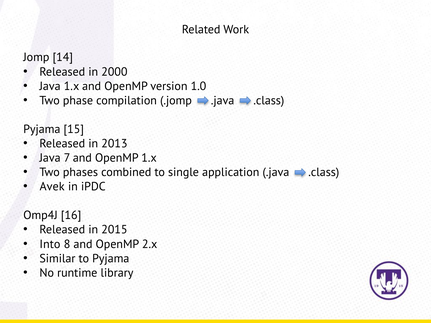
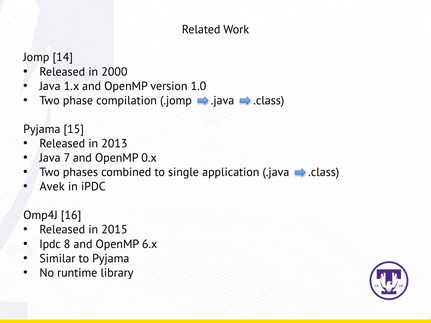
OpenMP 1.x: 1.x -> 0.x (149, 158)
Into: Into -> Ipdc (50, 244)
2.x: 2.x -> 6.x (150, 244)
